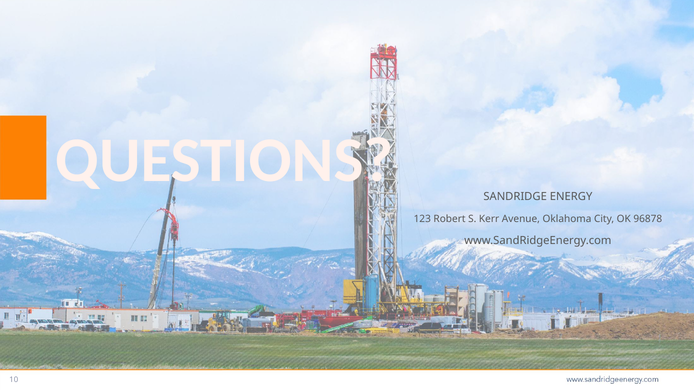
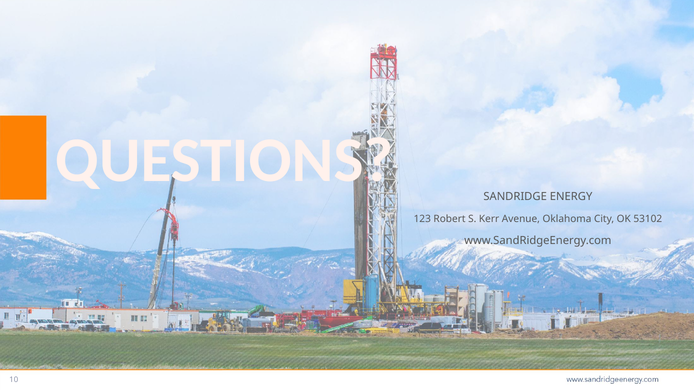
96878: 96878 -> 53102 (648, 219)
